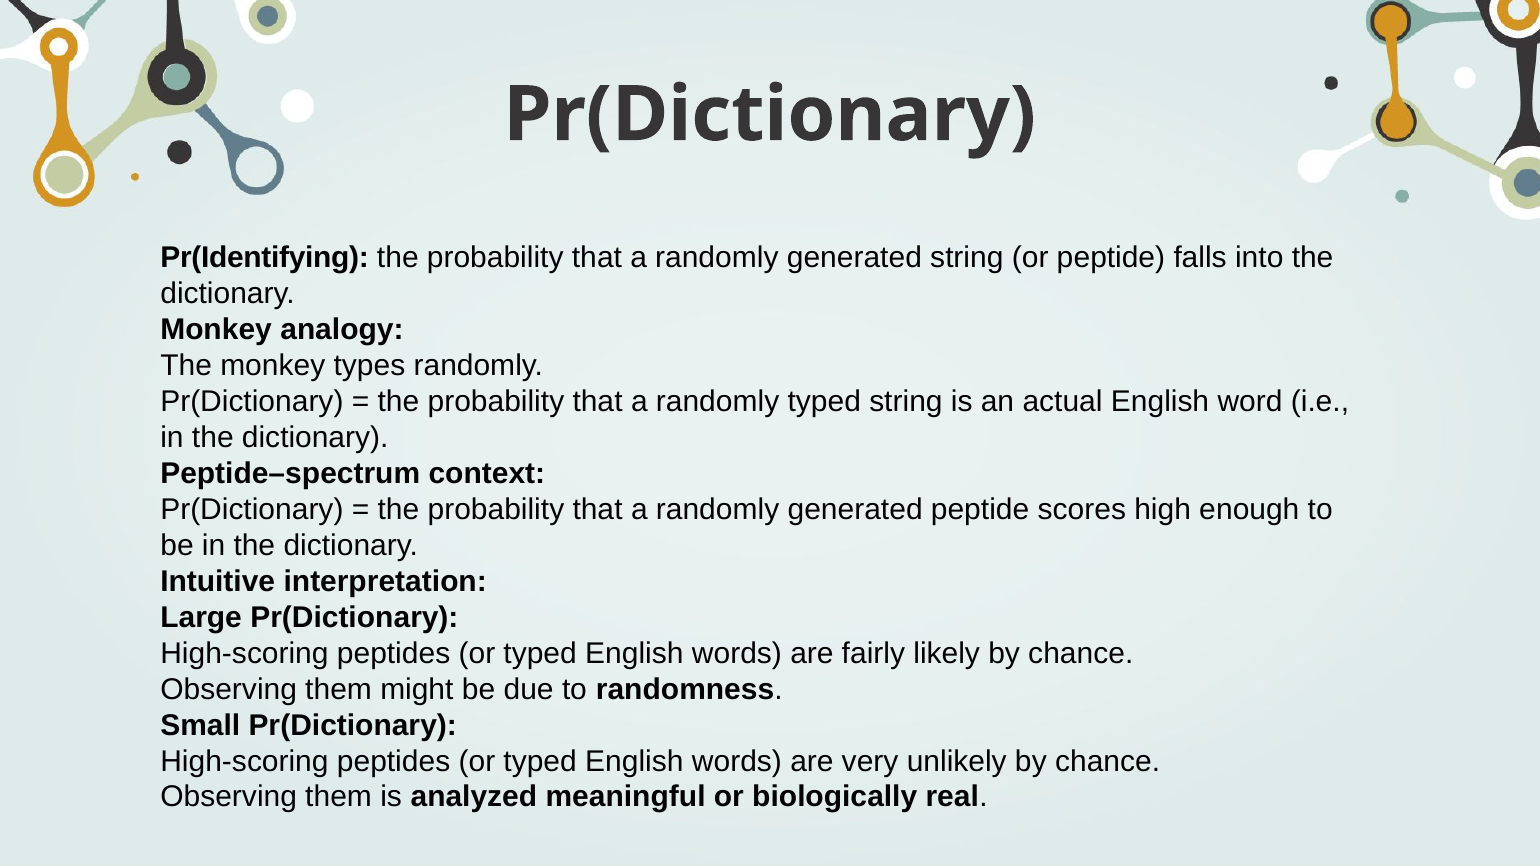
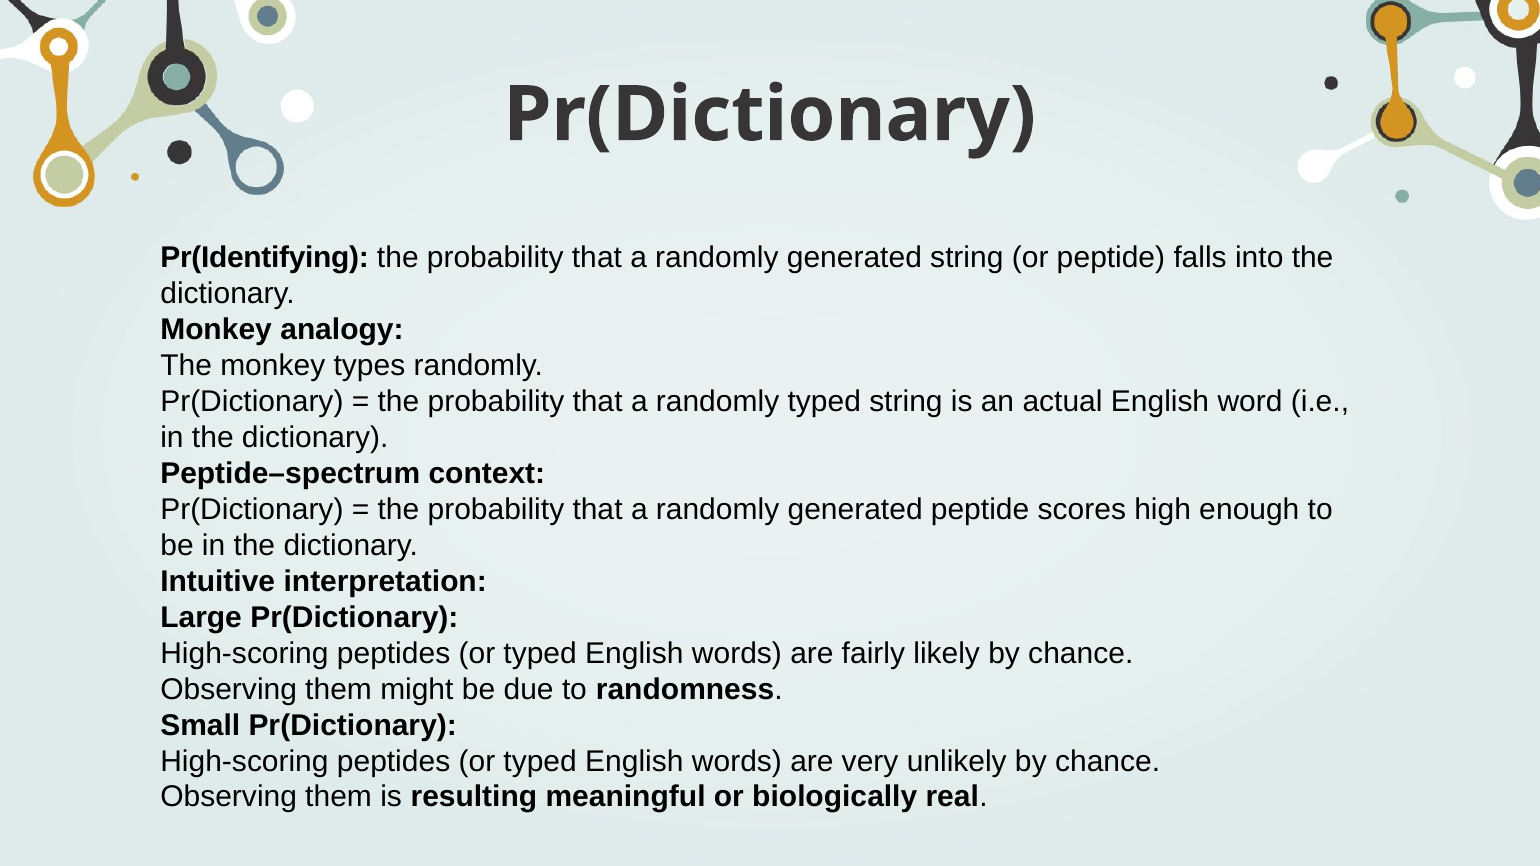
analyzed: analyzed -> resulting (474, 797)
